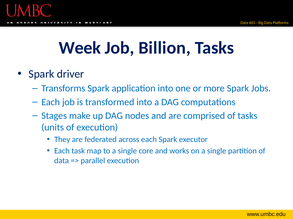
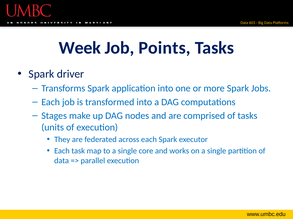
Billion: Billion -> Points (165, 48)
